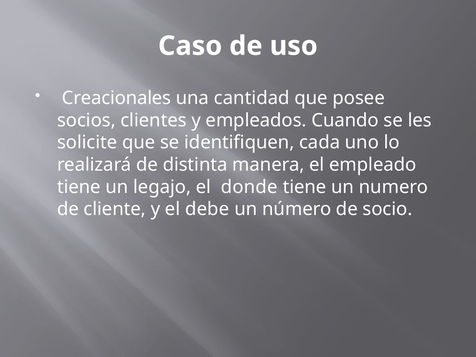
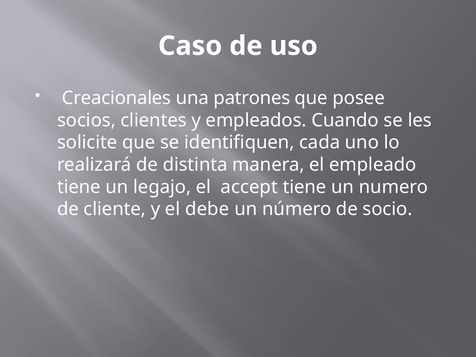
cantidad: cantidad -> patrones (252, 98)
donde: donde -> accept (249, 187)
